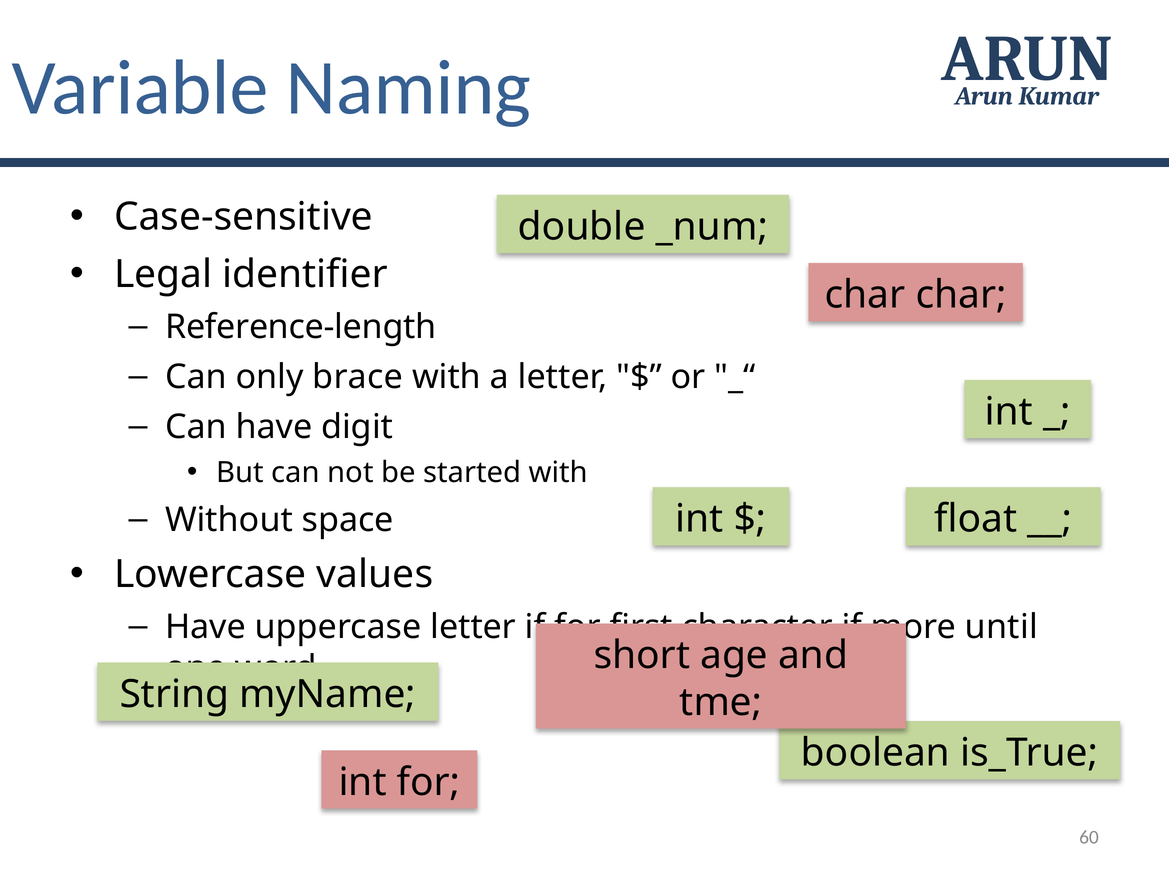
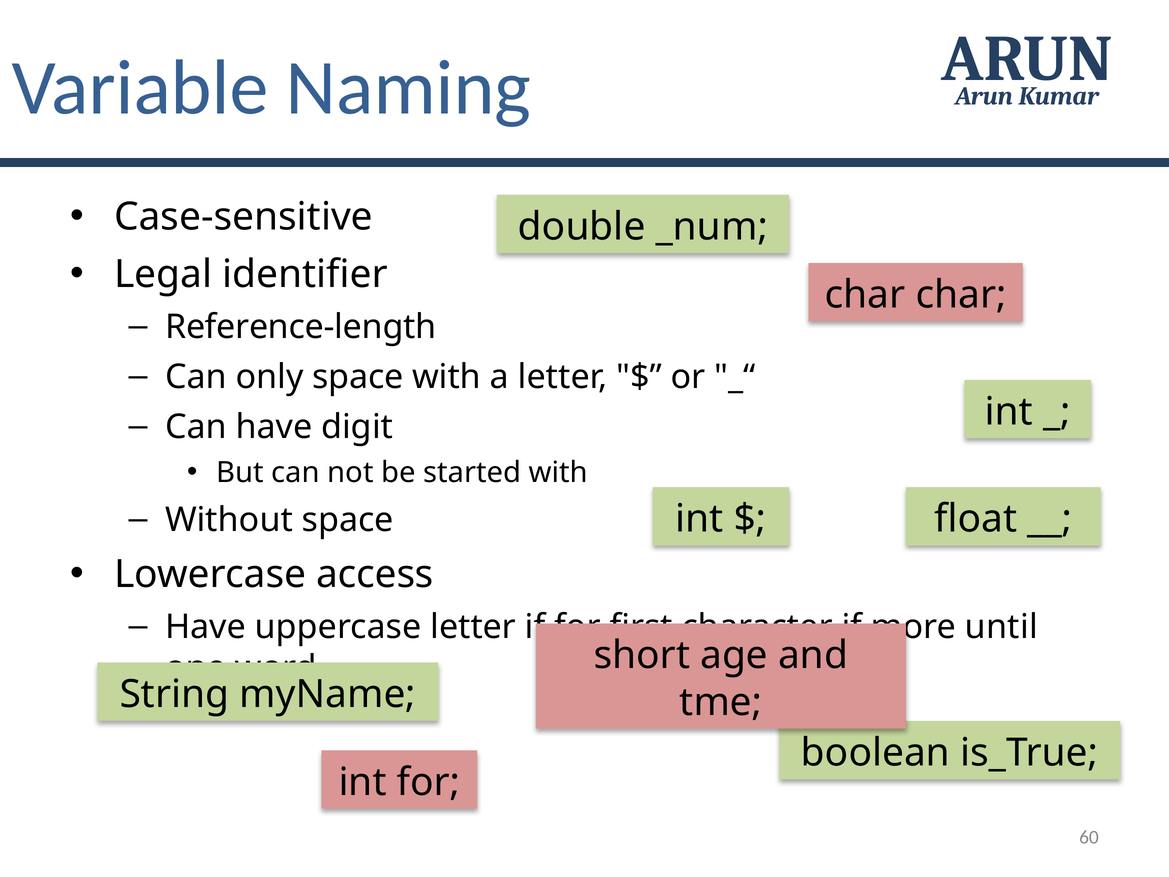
only brace: brace -> space (358, 377)
values: values -> access (375, 574)
